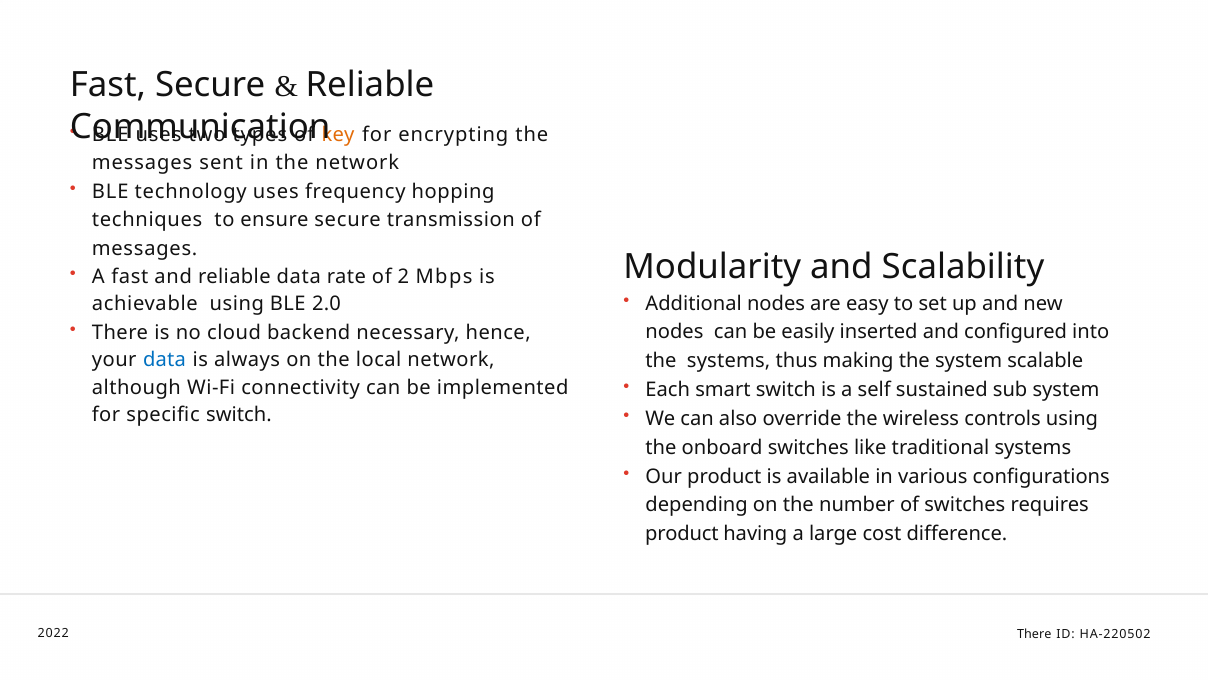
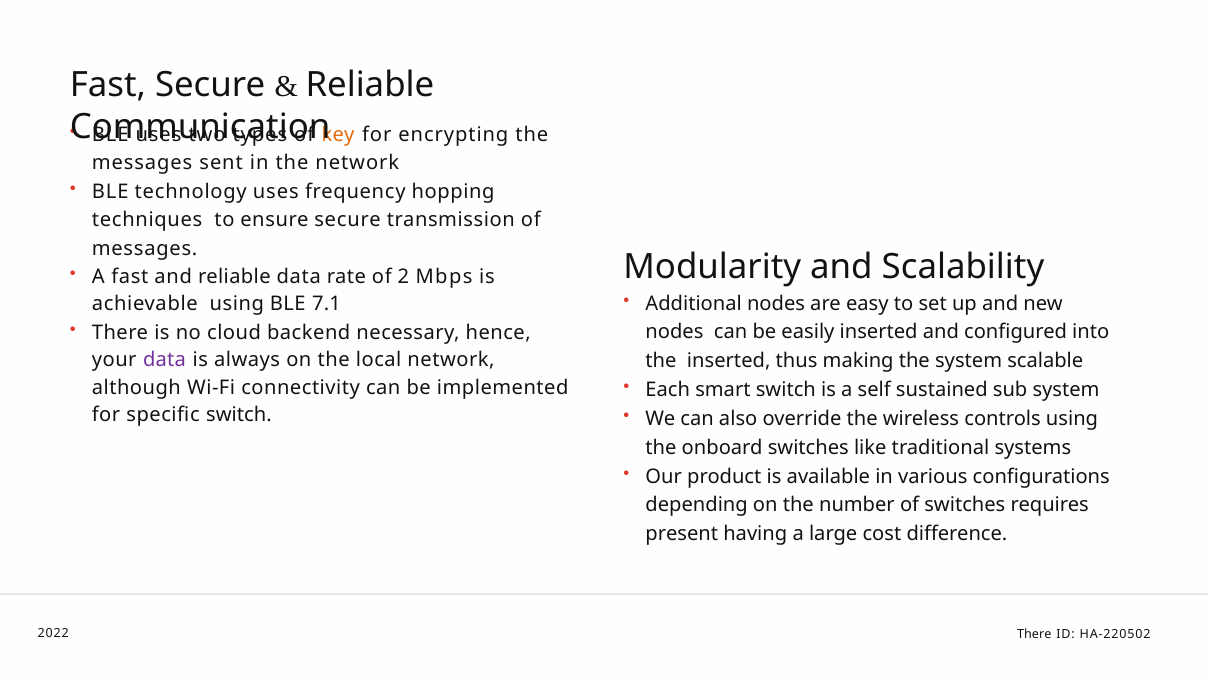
2.0: 2.0 -> 7.1 (327, 304)
data colour: blue -> purple (164, 360)
the systems: systems -> inserted (729, 360)
product: product -> present (682, 533)
